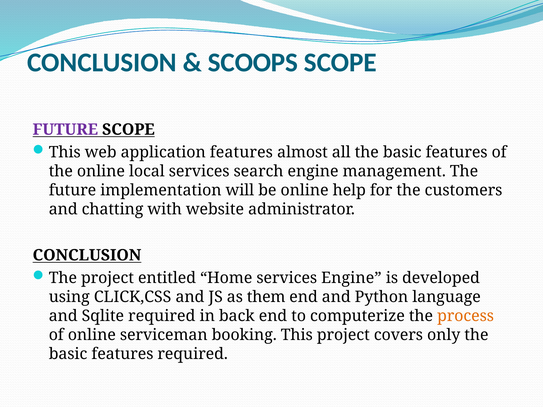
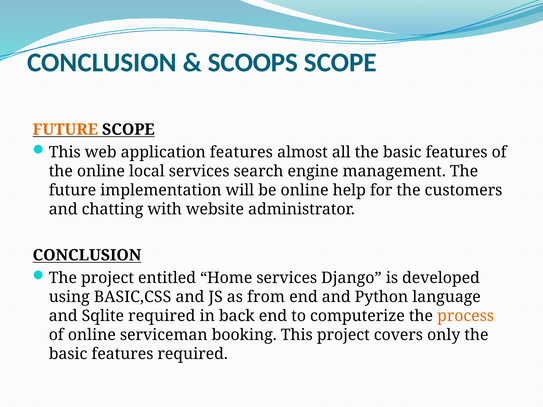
FUTURE colour: purple -> orange (65, 130)
services Engine: Engine -> Django (351, 278)
CLICK,CSS: CLICK,CSS -> BASIC,CSS (133, 297)
them: them -> from (266, 297)
